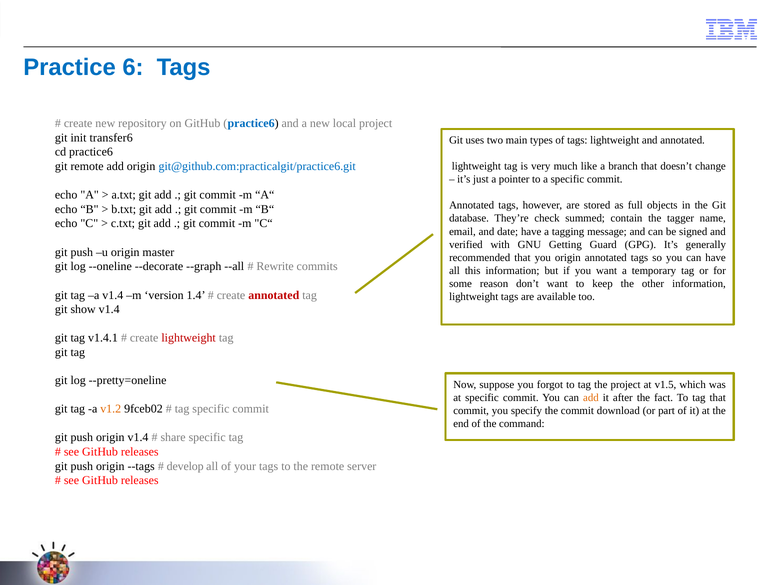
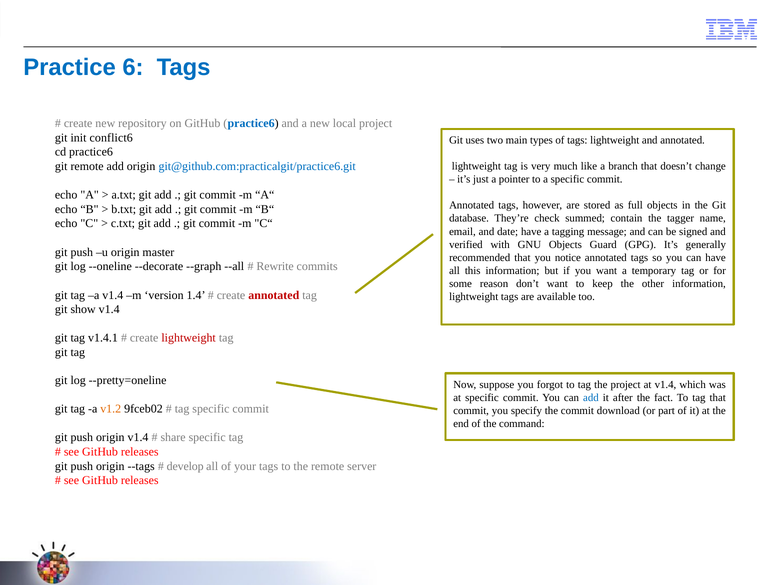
transfer6: transfer6 -> conflict6 (111, 138)
GNU Getting: Getting -> Objects (565, 244)
you origin: origin -> notice (568, 257)
at v1.5: v1.5 -> v1.4 (665, 384)
add colour: orange -> blue (591, 398)
